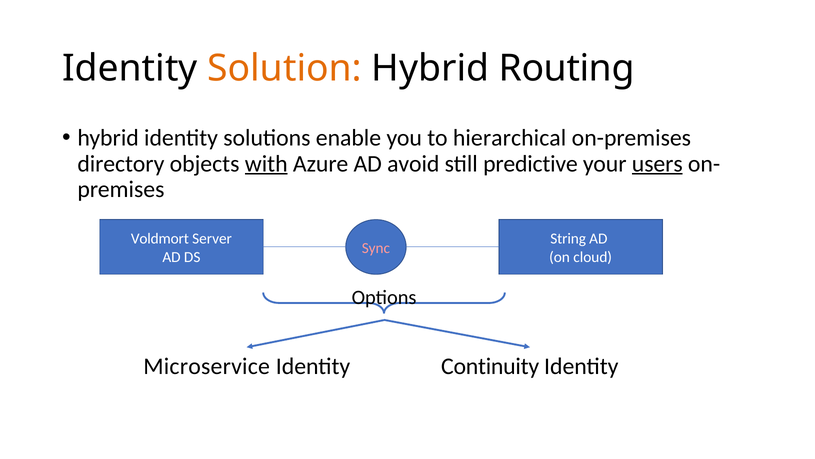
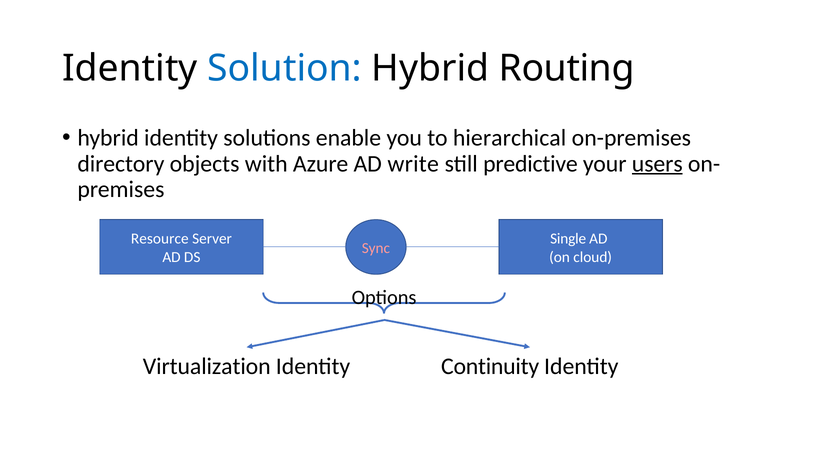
Solution colour: orange -> blue (285, 68)
with underline: present -> none (266, 163)
avoid: avoid -> write (413, 163)
Voldmort: Voldmort -> Resource (160, 239)
String: String -> Single (568, 239)
Microservice: Microservice -> Virtualization (207, 366)
